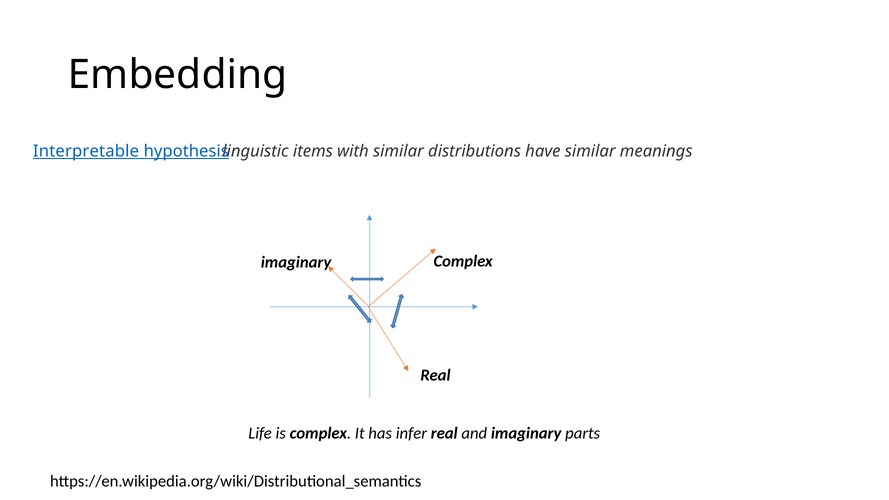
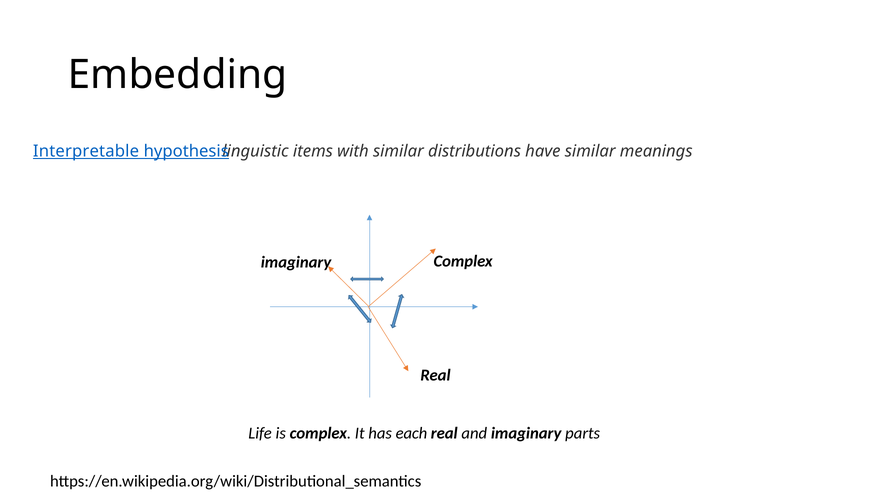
infer: infer -> each (411, 433)
